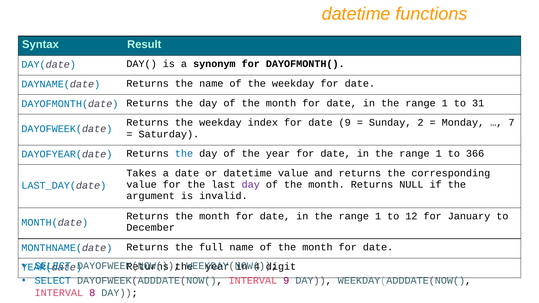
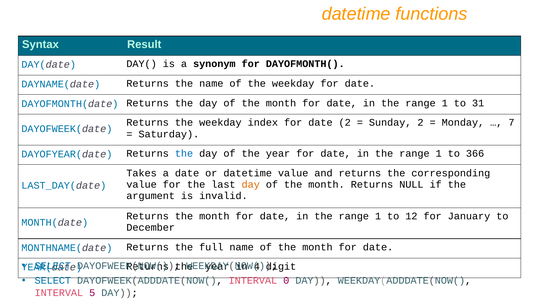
date 9: 9 -> 2 (345, 123)
day colour: purple -> orange (251, 185)
INTERVAL 9: 9 -> 0 (286, 281)
8: 8 -> 5 (92, 293)
